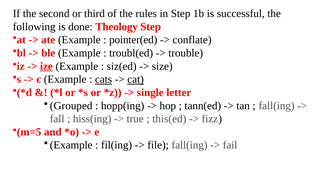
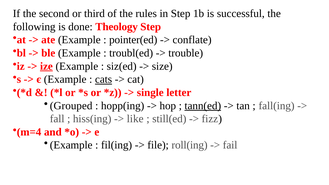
cat underline: present -> none (136, 79)
tann(ed underline: none -> present (203, 106)
true: true -> like (135, 119)
this(ed: this(ed -> still(ed (169, 119)
m=5: m=5 -> m=4 (29, 132)
file fall(ing: fall(ing -> roll(ing (190, 145)
